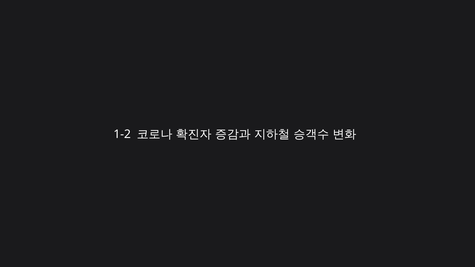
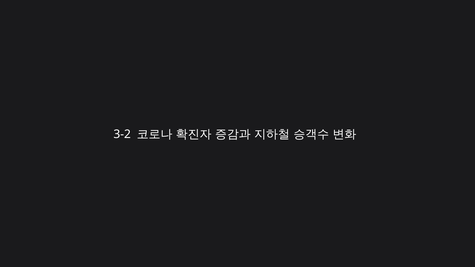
1-2: 1-2 -> 3-2 (122, 134)
